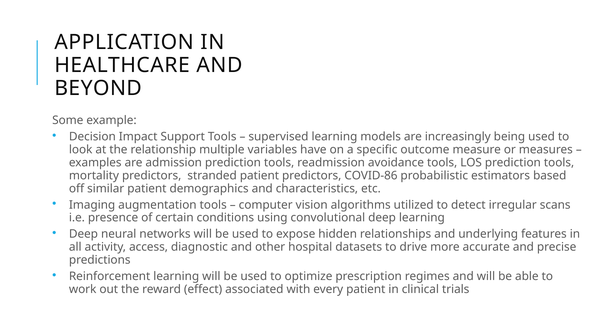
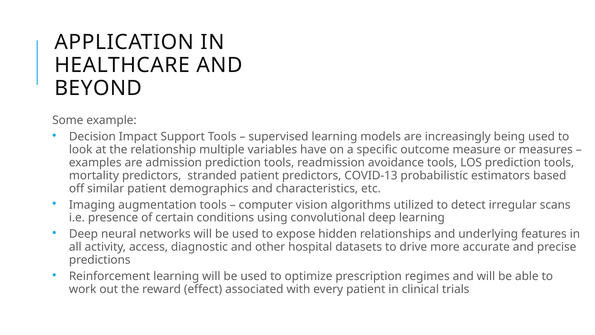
COVID-86: COVID-86 -> COVID-13 (371, 175)
